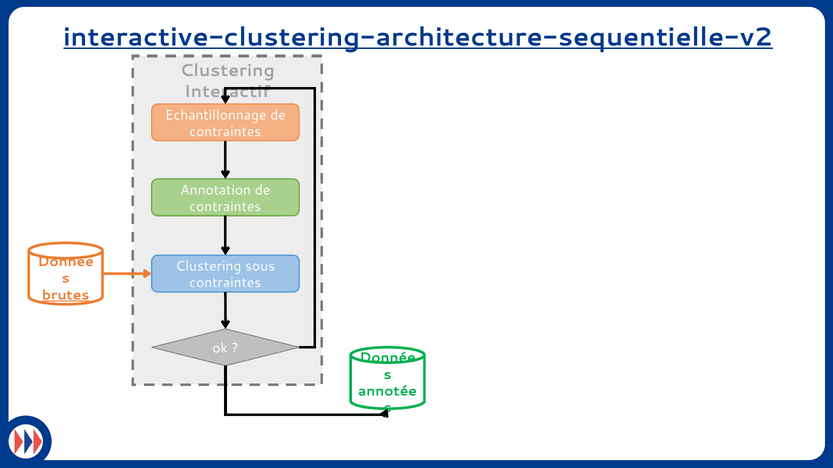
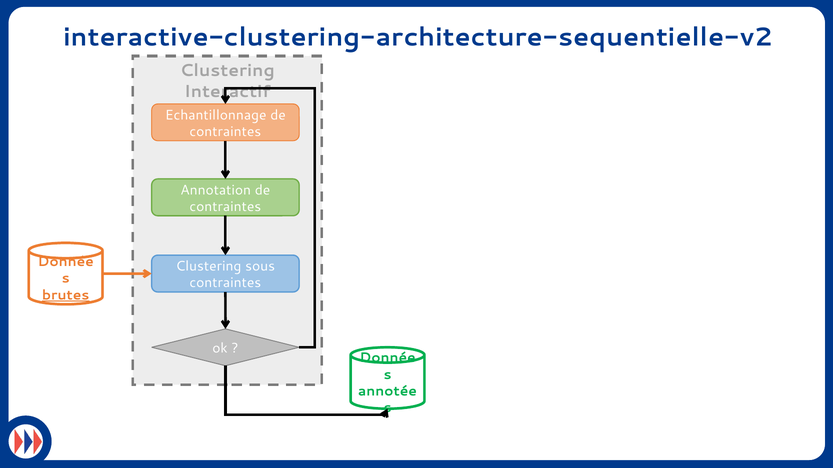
interactive-clustering-architecture-sequentielle-v2 underline: present -> none (418, 37)
